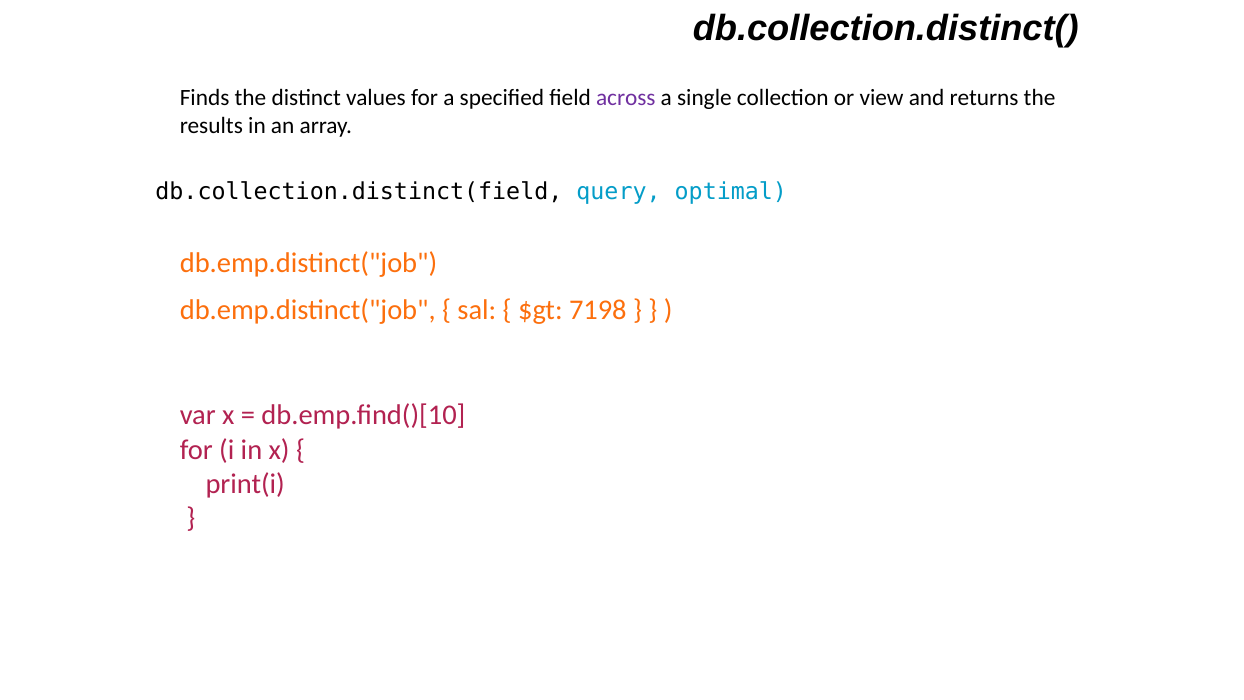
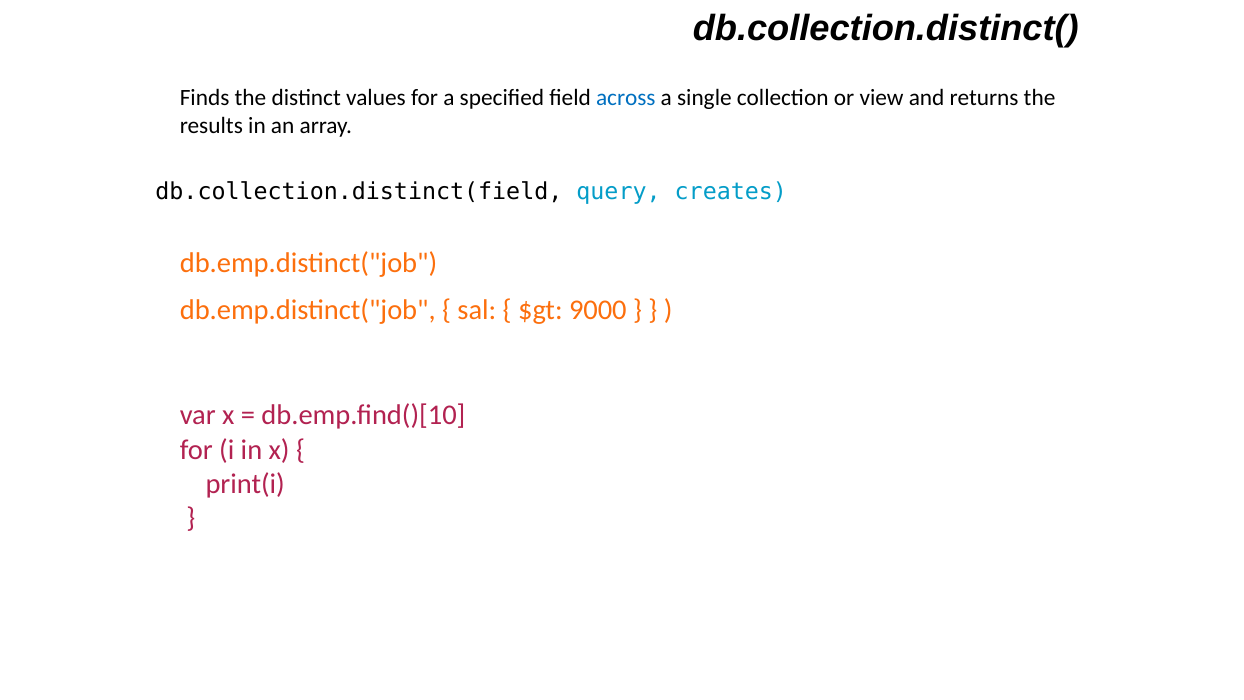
across colour: purple -> blue (626, 98)
optimal: optimal -> creates (731, 191)
7198: 7198 -> 9000 (598, 310)
